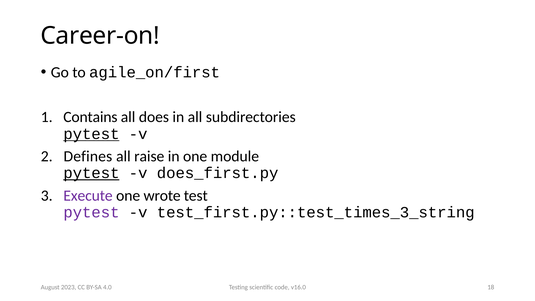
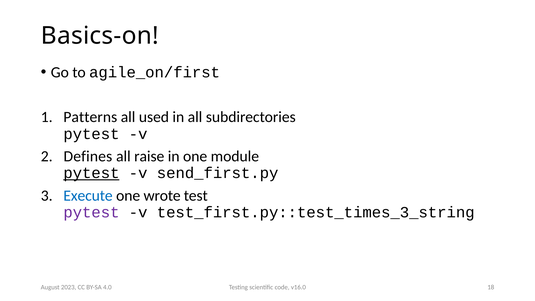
Career-on: Career-on -> Basics-on (100, 36)
Contains: Contains -> Patterns (90, 117)
does: does -> used (154, 117)
pytest underline: present -> none (91, 134)
does_first.py: does_first.py -> send_first.py (218, 173)
Execute colour: purple -> blue (88, 196)
